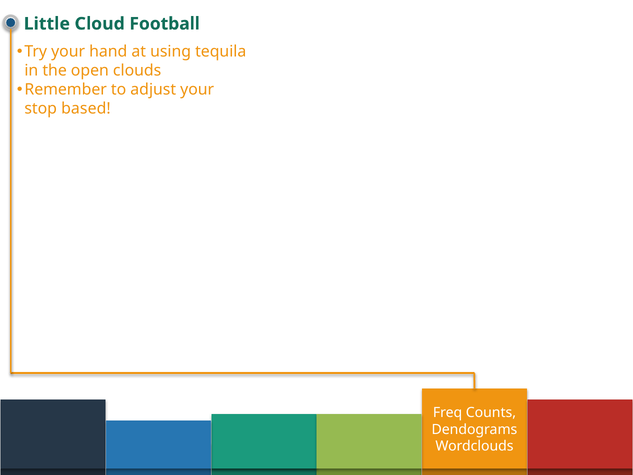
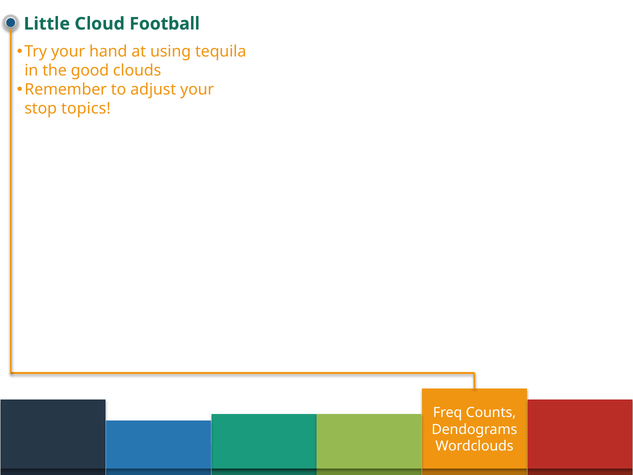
open: open -> good (90, 71)
based: based -> topics (86, 109)
